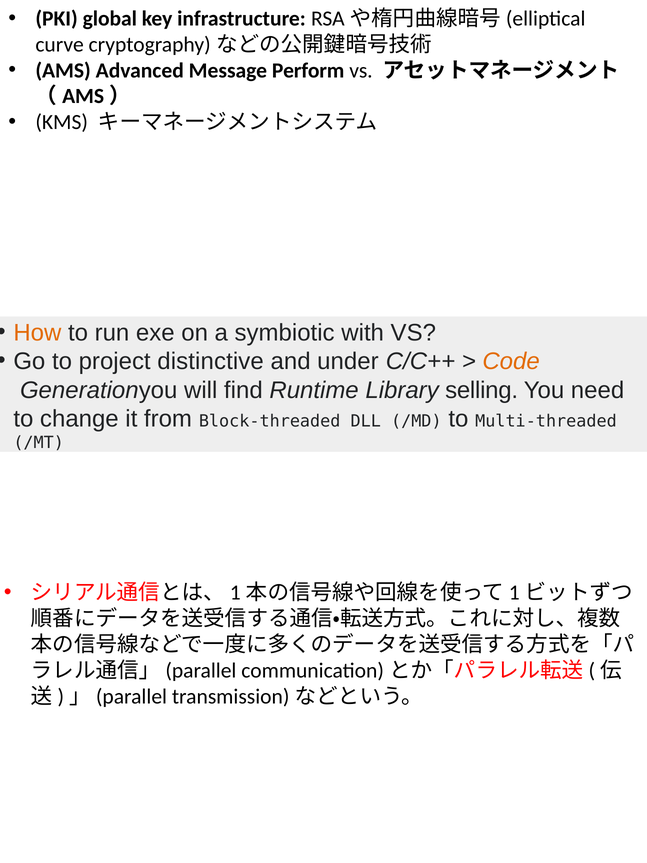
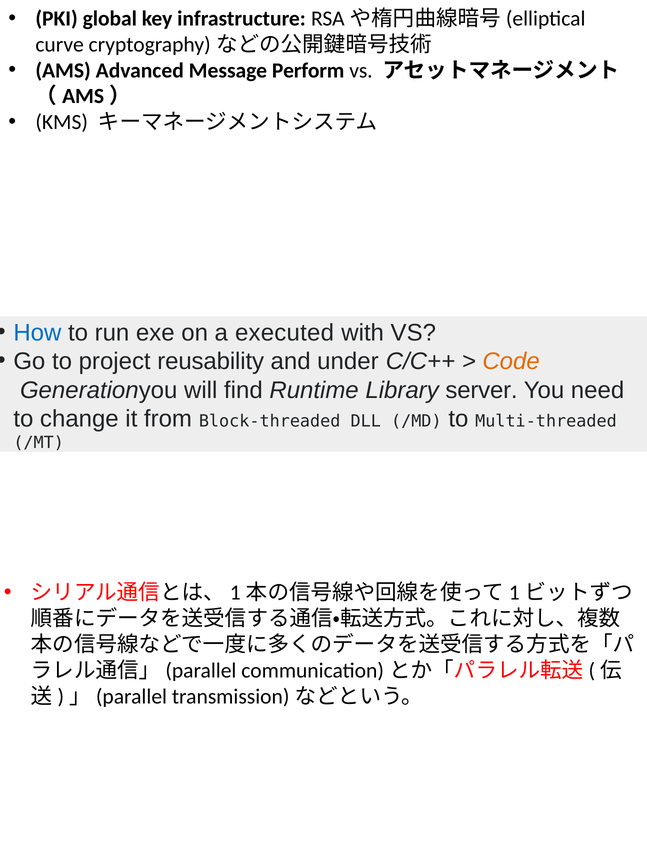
How colour: orange -> blue (37, 333)
symbiotic: symbiotic -> executed (284, 333)
distinctive: distinctive -> reusability (211, 361)
selling: selling -> server (482, 390)
